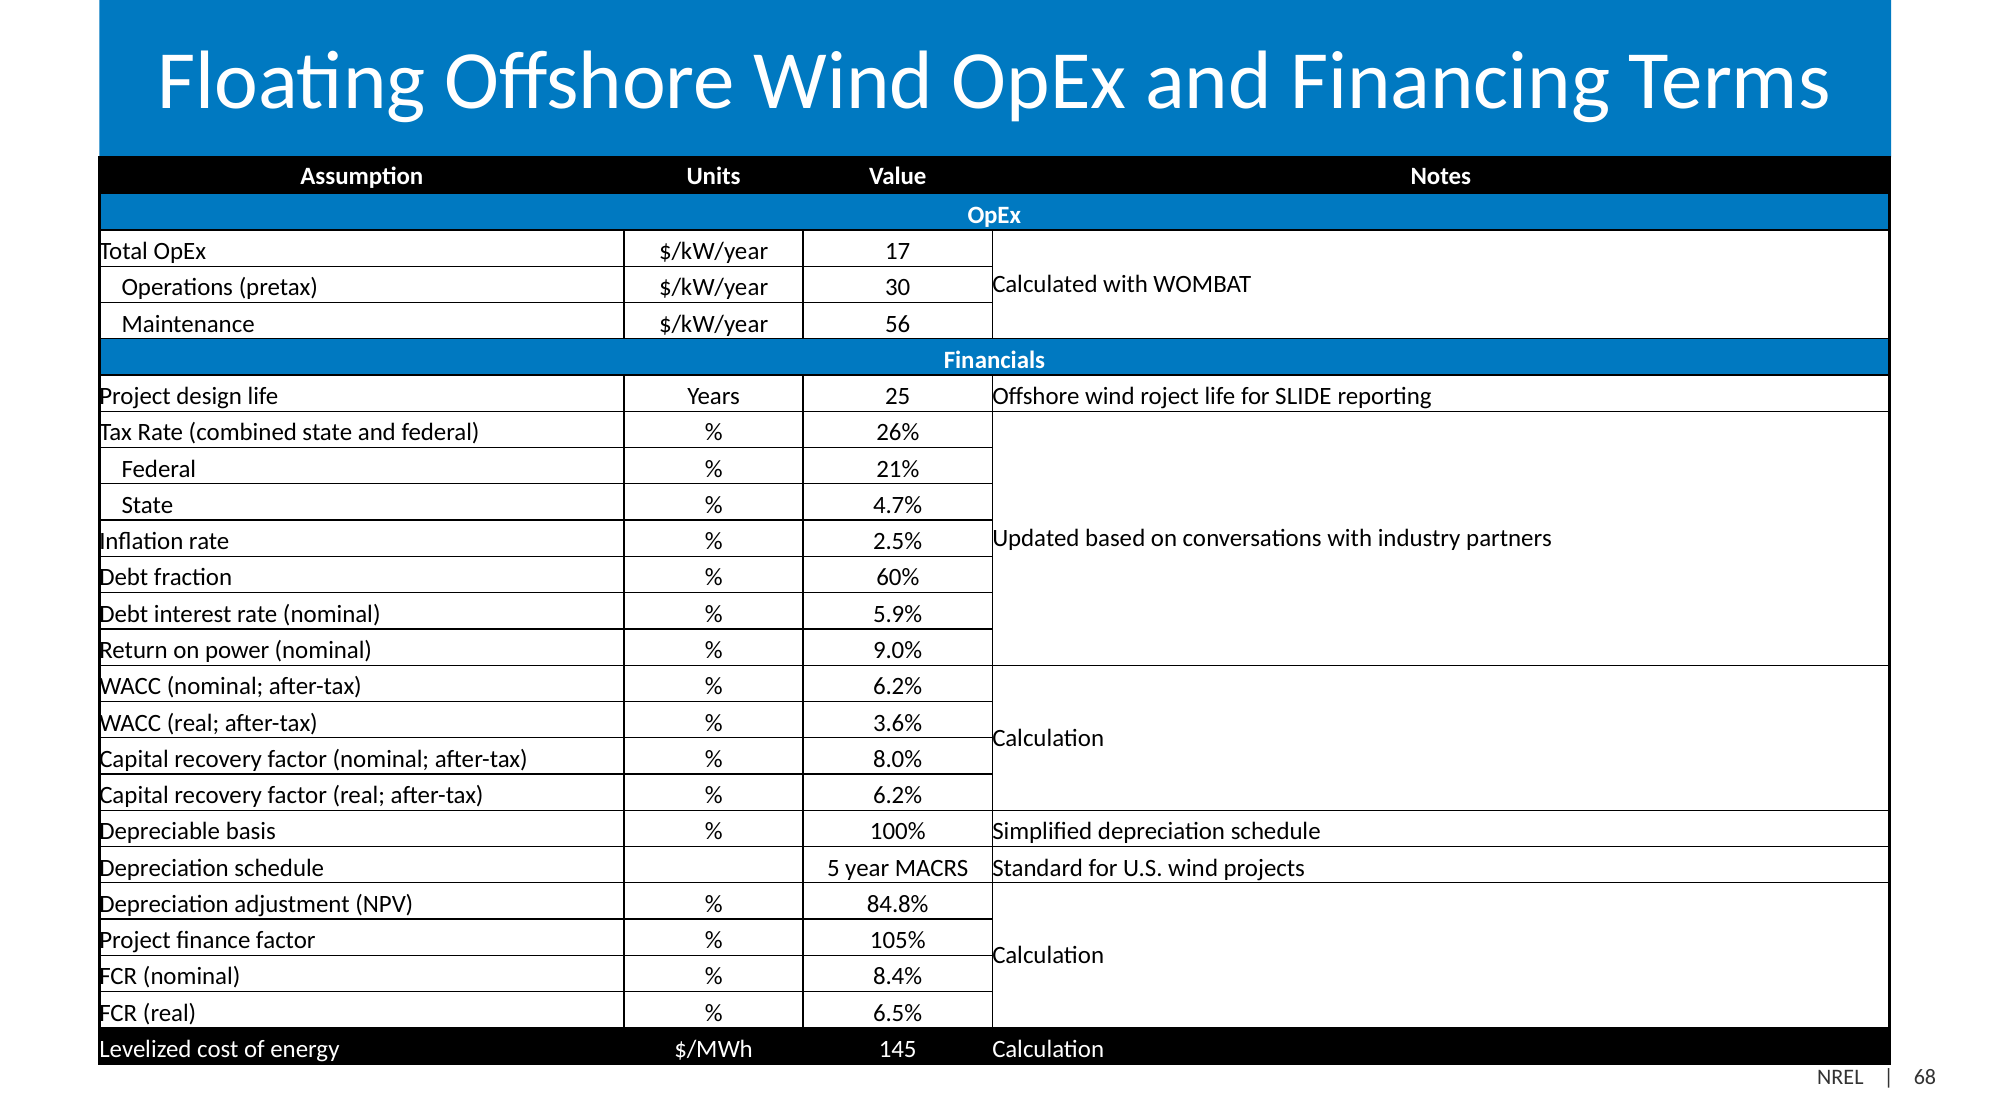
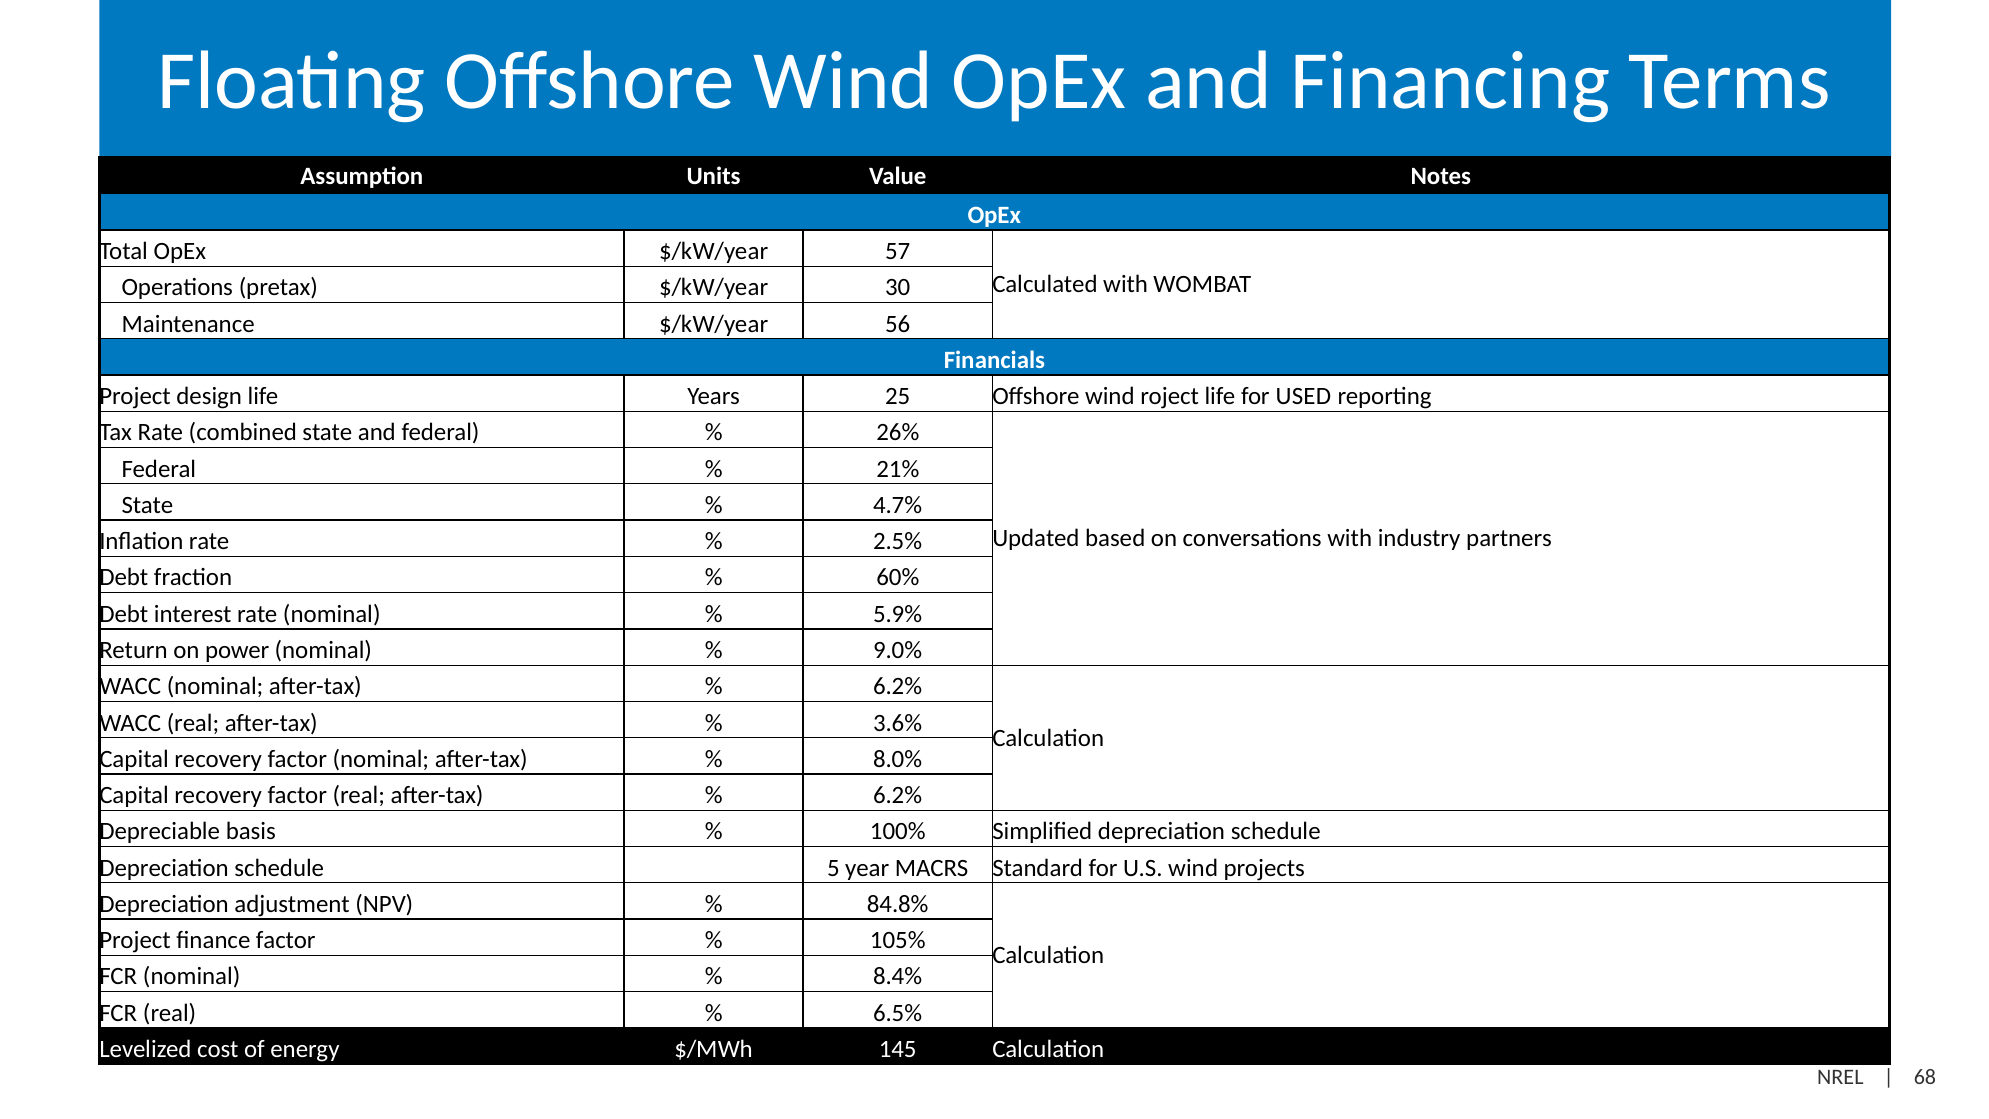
17: 17 -> 57 (898, 251)
SLIDE: SLIDE -> USED (1303, 396)
